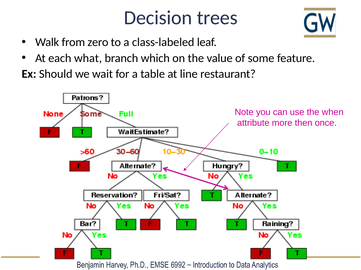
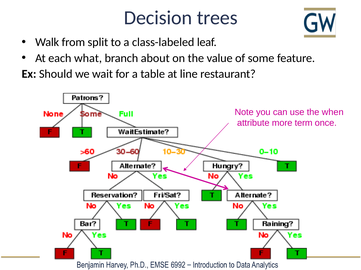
zero: zero -> split (98, 42)
which: which -> about (155, 58)
then: then -> term (304, 123)
